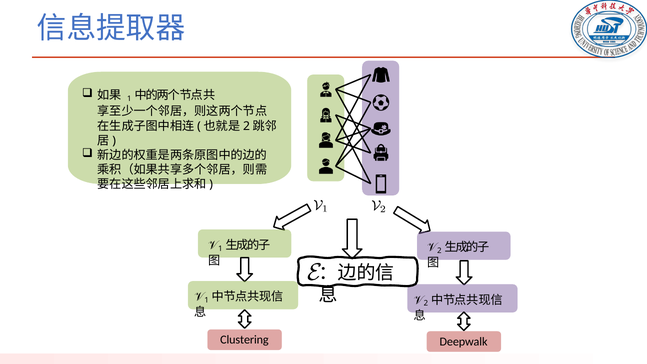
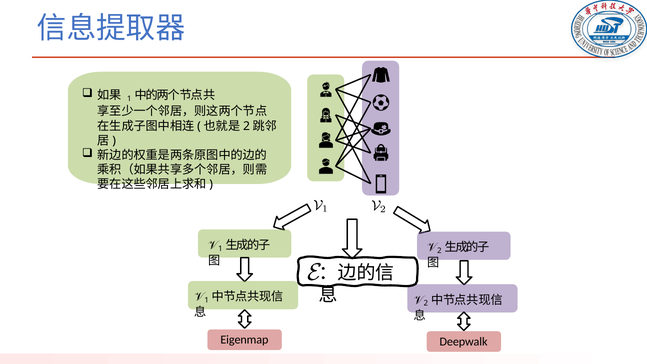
Clustering: Clustering -> Eigenmap (244, 340)
